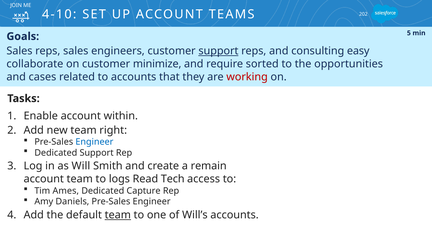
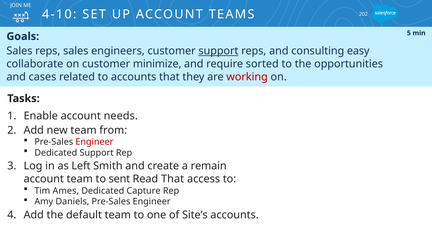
within: within -> needs (121, 116)
right: right -> from (113, 130)
Engineer colour: blue -> red (94, 142)
Will: Will -> Left (81, 166)
logs: logs -> sent (119, 179)
Read Tech: Tech -> That (173, 179)
team underline: present -> none (118, 215)
Will’s: Will’s -> Site’s (195, 215)
